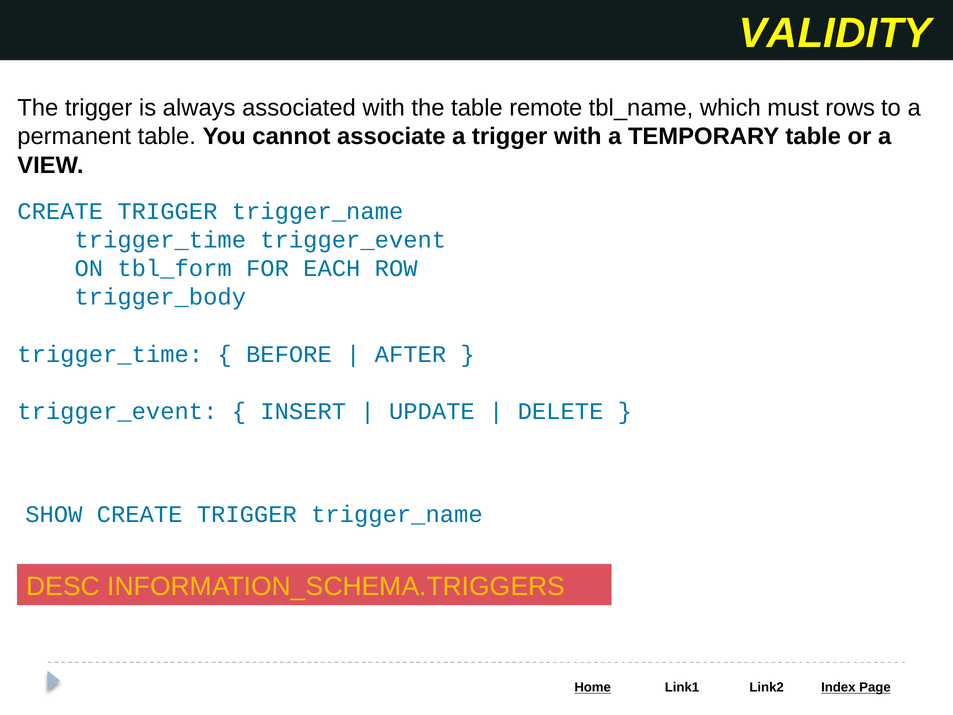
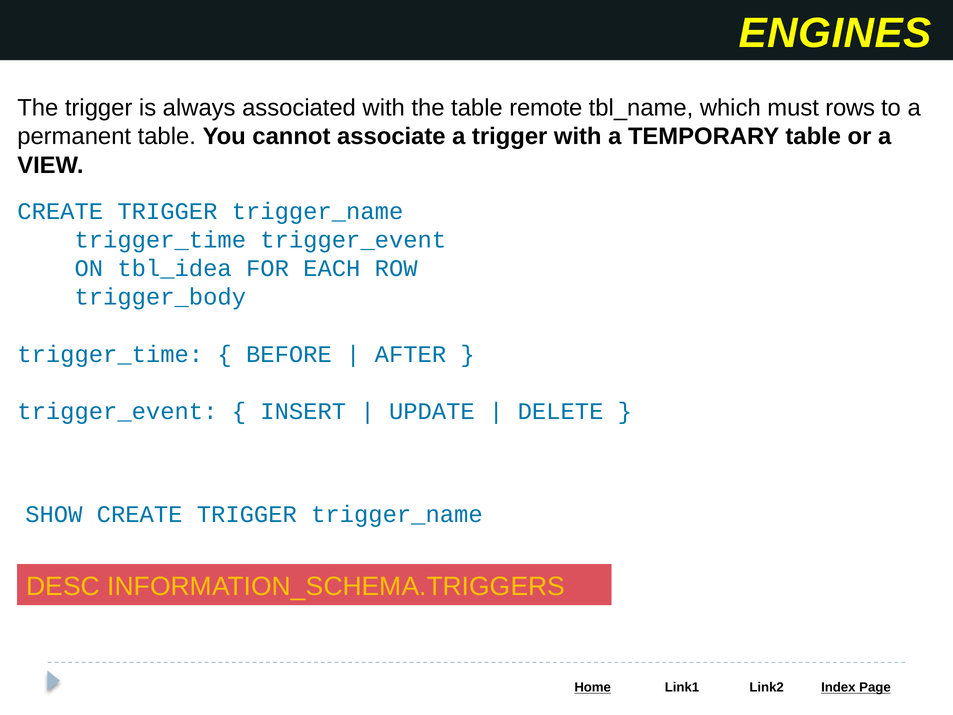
VALIDITY: VALIDITY -> ENGINES (835, 33)
tbl_form: tbl_form -> tbl_idea (175, 268)
